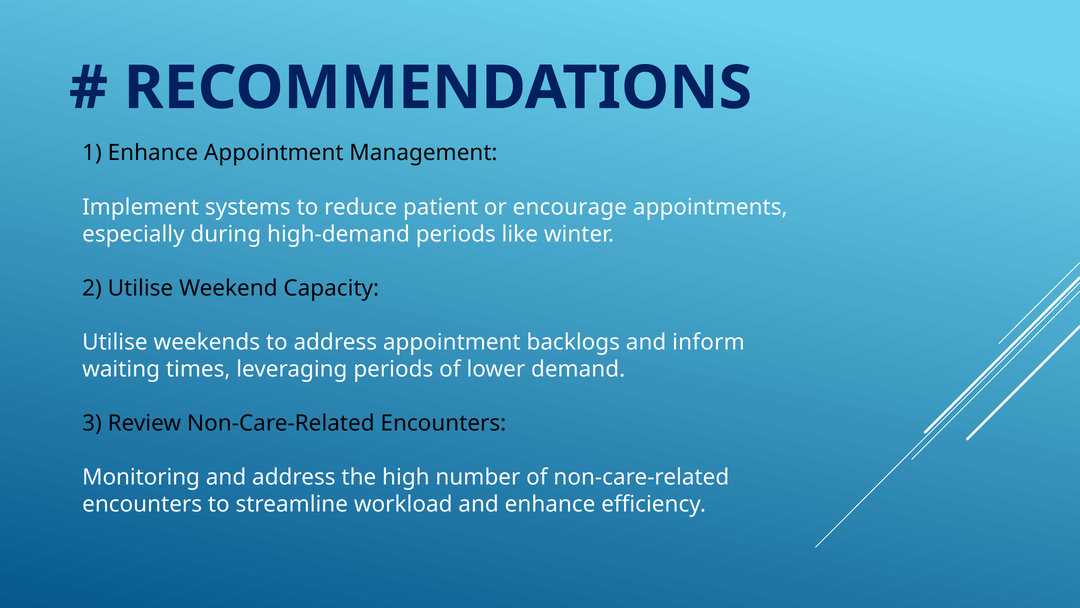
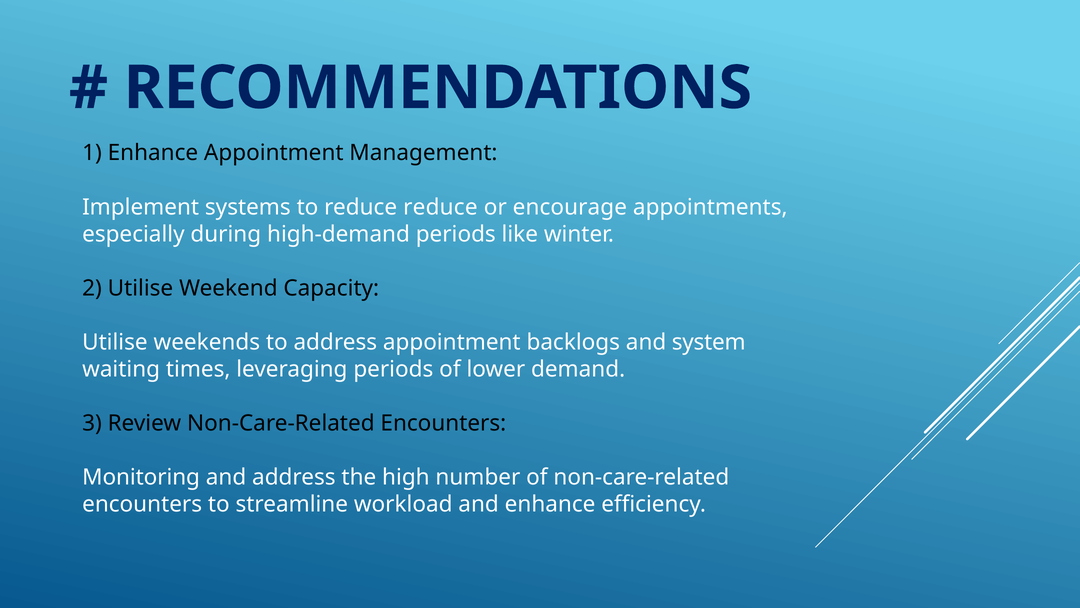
reduce patient: patient -> reduce (440, 207)
inform: inform -> system (709, 342)
